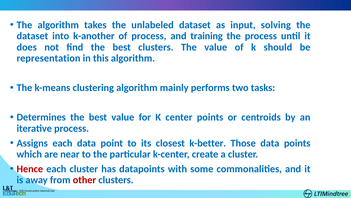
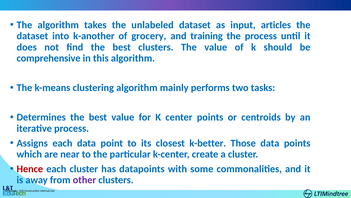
solving: solving -> articles (276, 25)
of process: process -> grocery (149, 36)
representation: representation -> comprehensive (49, 58)
other colour: red -> purple (84, 180)
